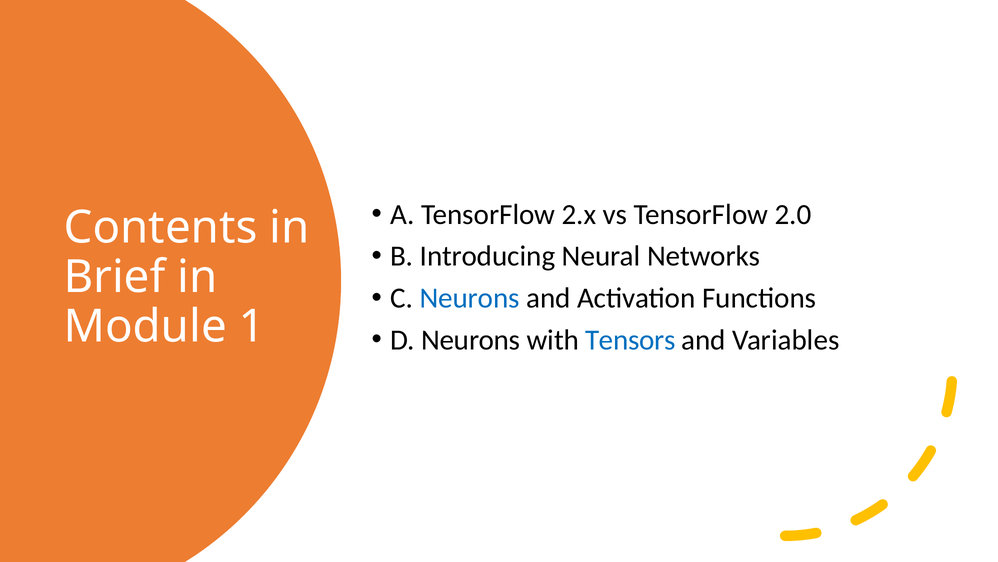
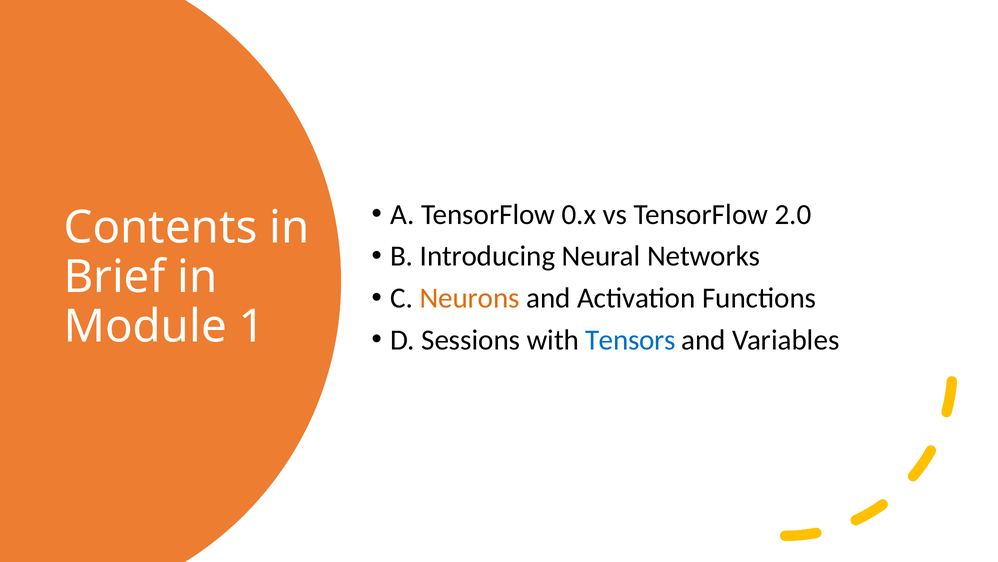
2.x: 2.x -> 0.x (579, 214)
Neurons colour: blue -> orange (470, 298)
D Neurons: Neurons -> Sessions (471, 340)
